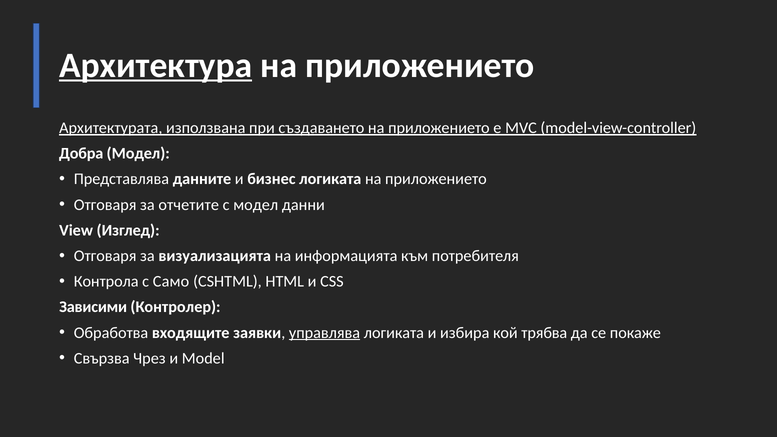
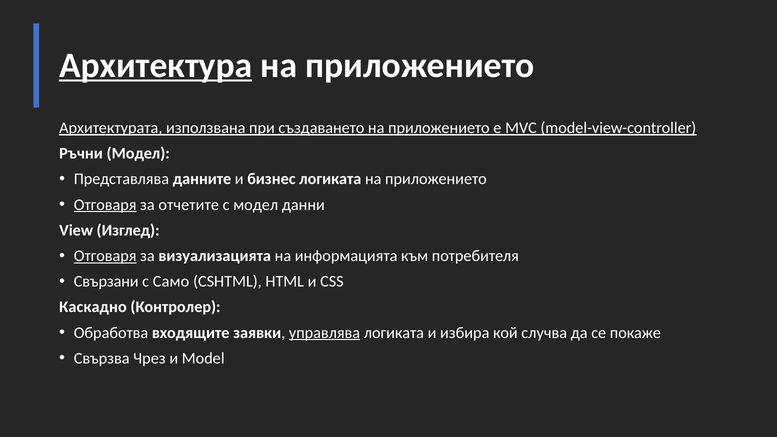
Добра: Добра -> Ръчни (81, 154)
Отговаря underline: none -> present (105, 205)
Отговаря underline: none -> present (105, 256)
Контрола: Контрола -> Свързани (106, 282)
Зависими: Зависими -> Каскадно (93, 307)
трябва: трябва -> случва (544, 333)
